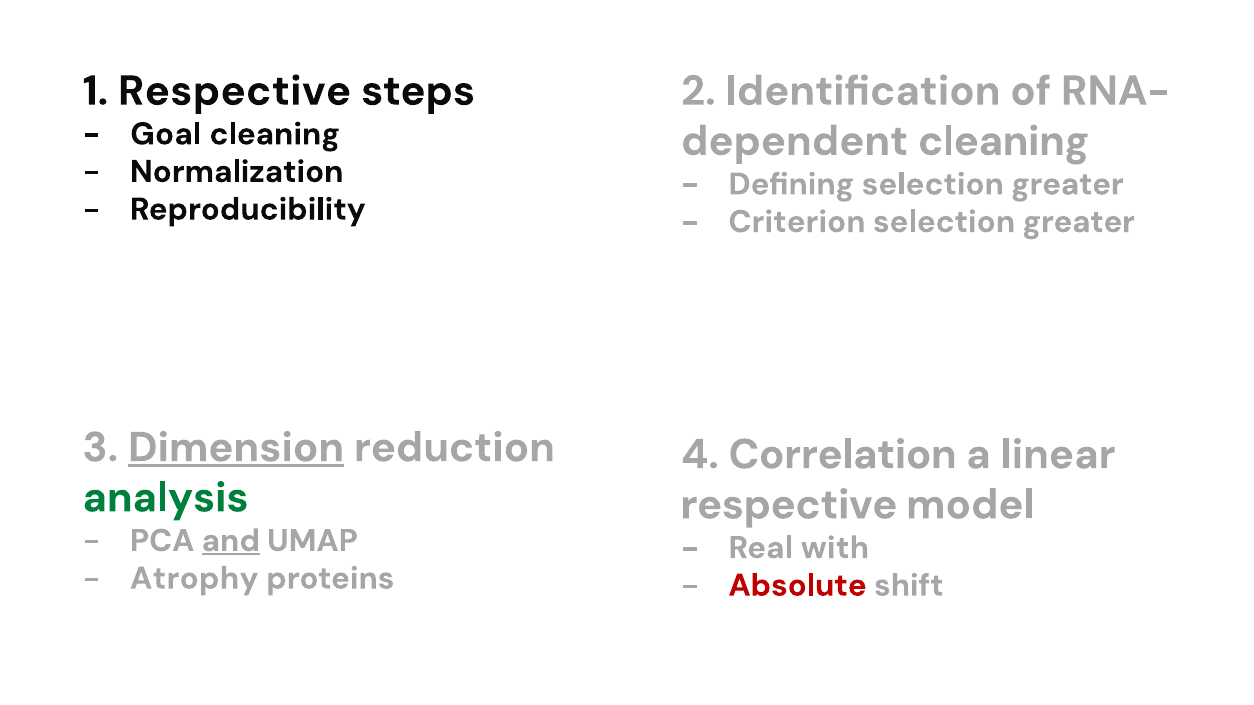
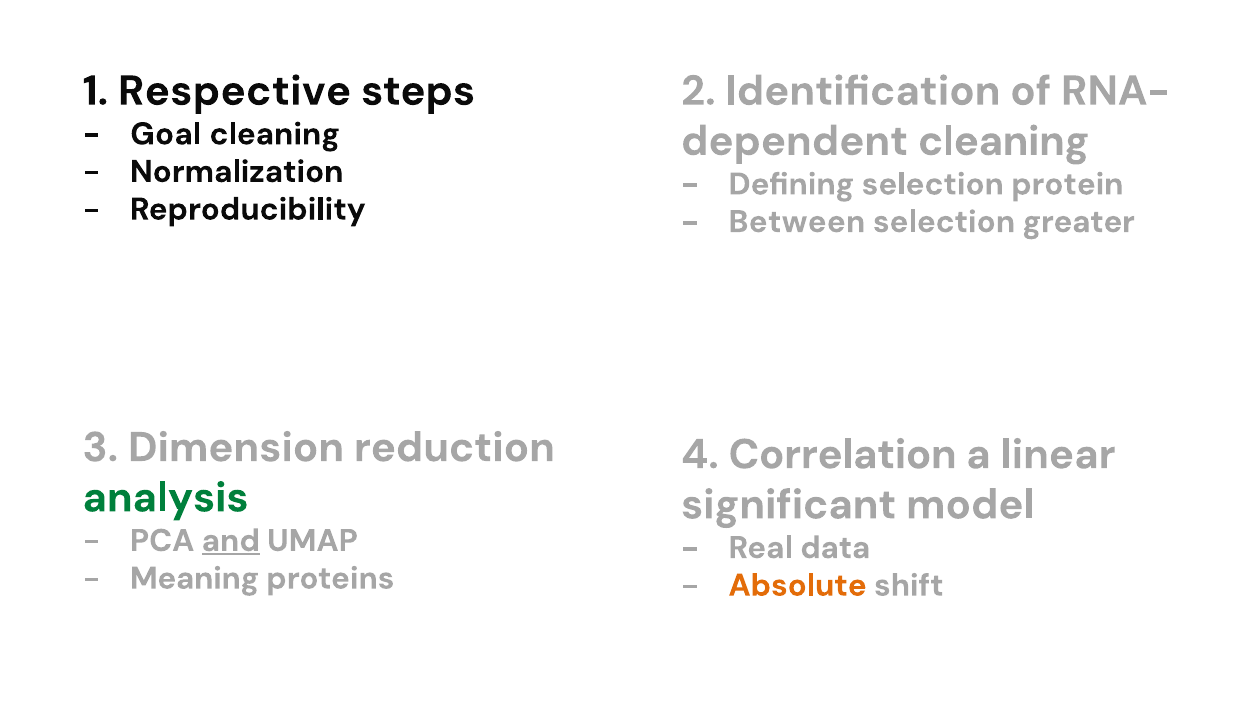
Defining selection greater: greater -> protein (1067, 184)
Criterion: Criterion -> Between (797, 222)
Dimension underline: present -> none (236, 448)
respective: respective -> significant (789, 505)
with: with -> data (835, 548)
Atrophy: Atrophy -> Meaning (195, 579)
Absolute colour: red -> orange (798, 586)
